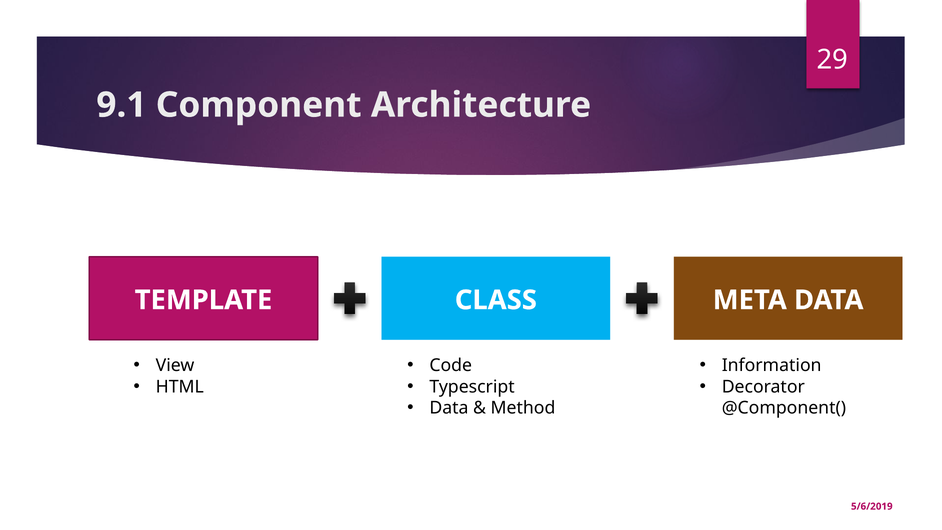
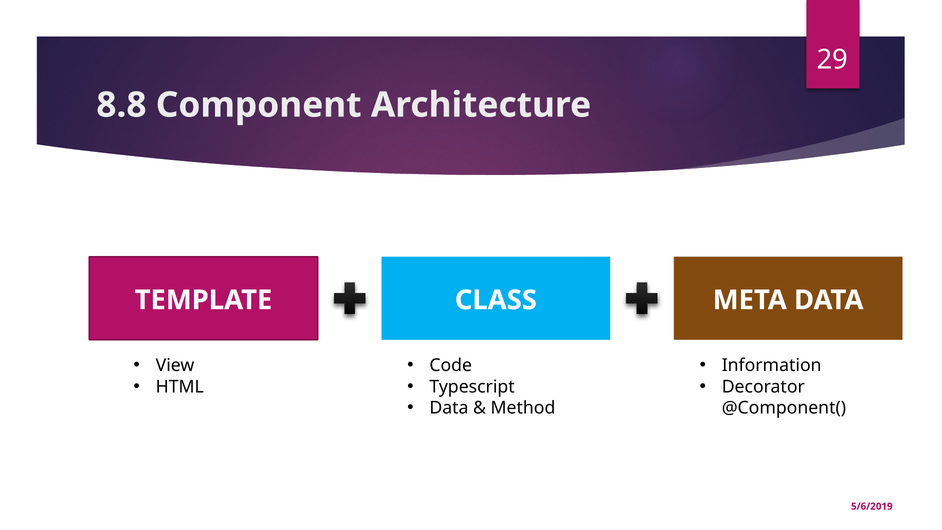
9.1: 9.1 -> 8.8 (121, 105)
